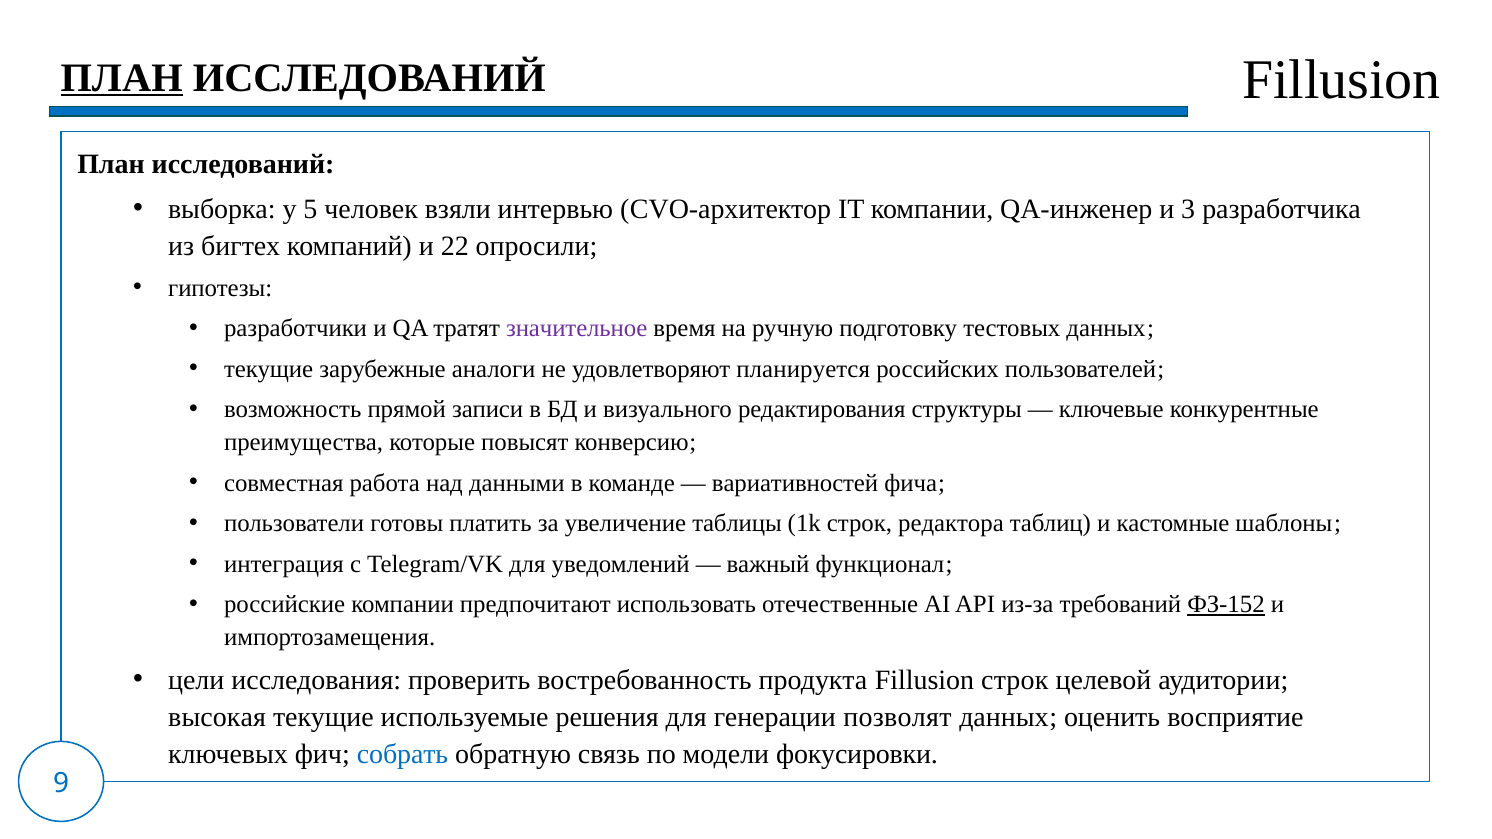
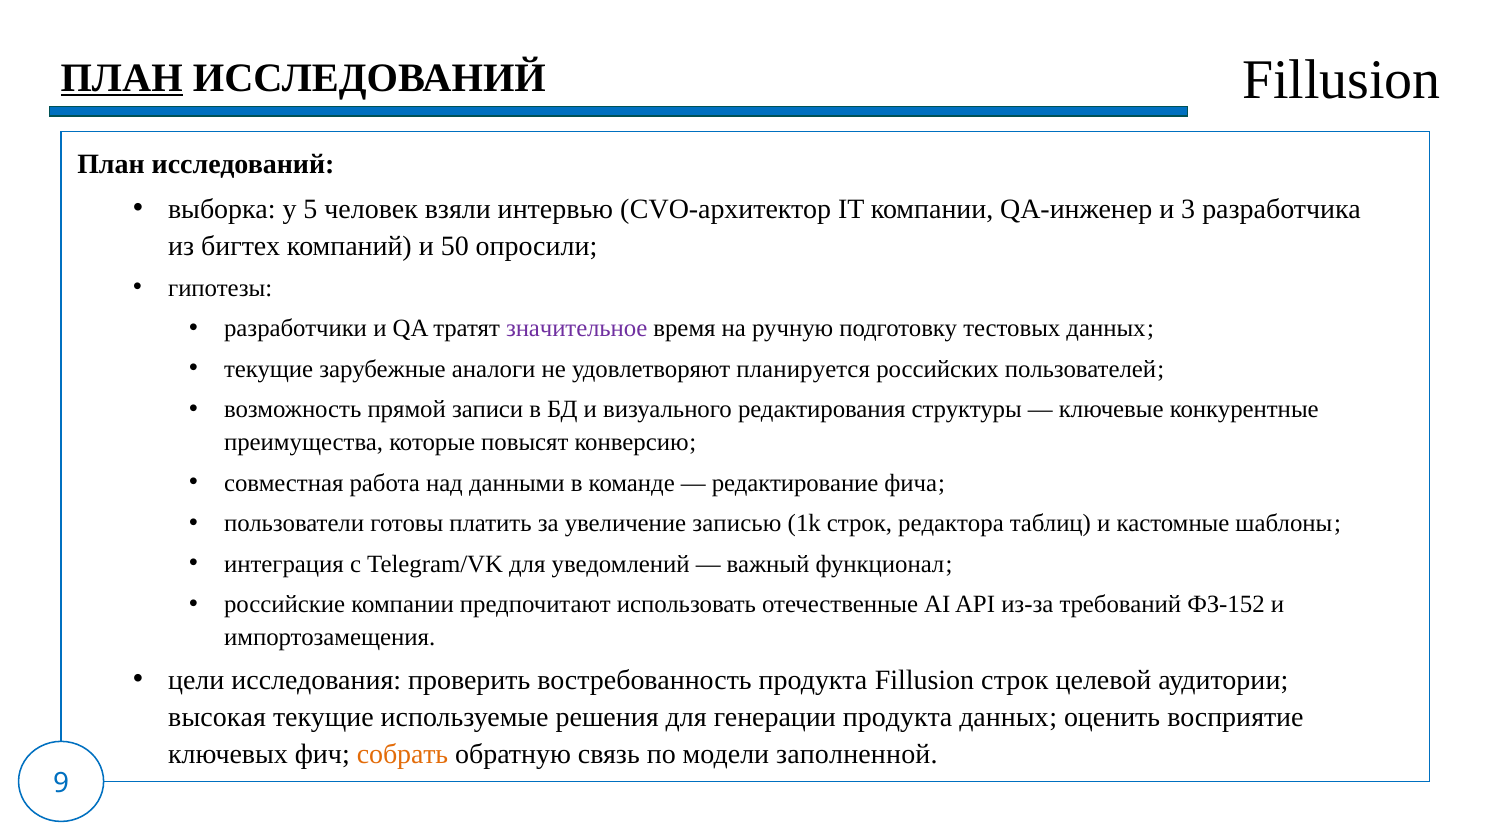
22: 22 -> 50 (455, 246)
вариативностей: вариативностей -> редактирование (795, 483)
таблицы: таблицы -> записью (737, 523)
ФЗ-152 underline: present -> none (1226, 605)
генерации позволят: позволят -> продукта (898, 717)
собрать colour: blue -> orange (403, 754)
фокусировки: фокусировки -> заполненной (857, 754)
